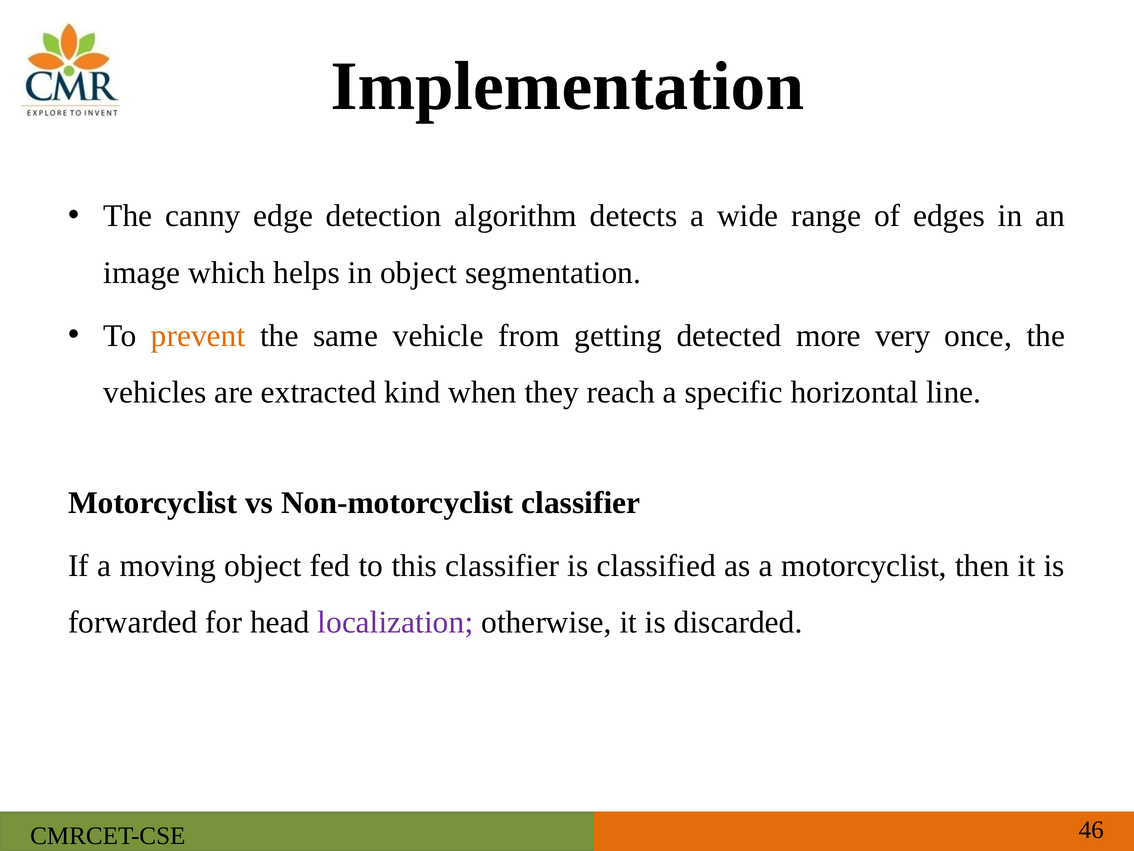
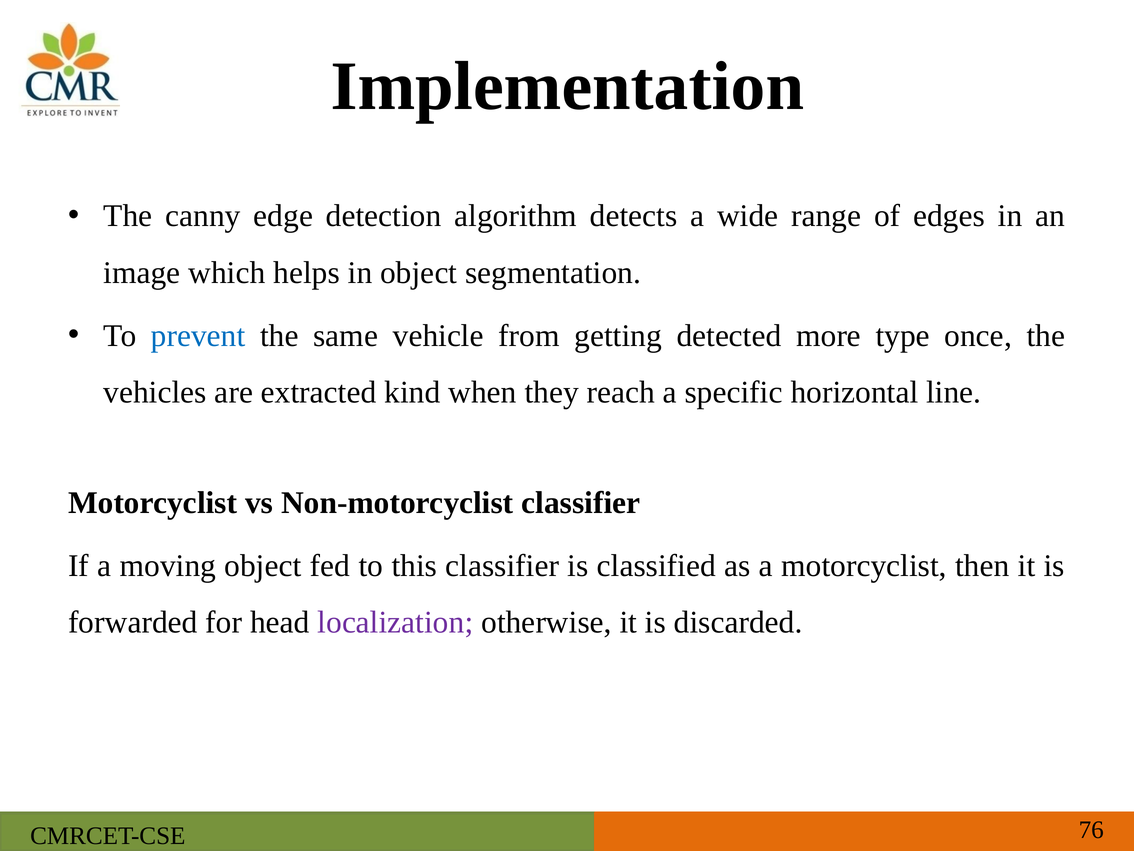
prevent colour: orange -> blue (198, 335)
very: very -> type (903, 335)
46: 46 -> 76 (1091, 830)
